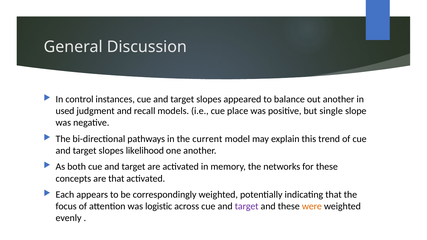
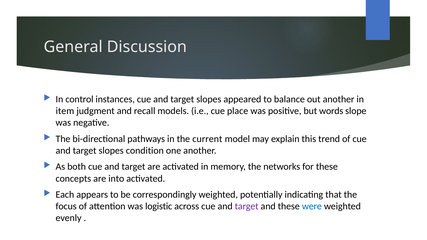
used: used -> item (65, 111)
single: single -> words (331, 111)
likelihood: likelihood -> condition (145, 151)
are that: that -> into (116, 179)
were colour: orange -> blue (312, 206)
